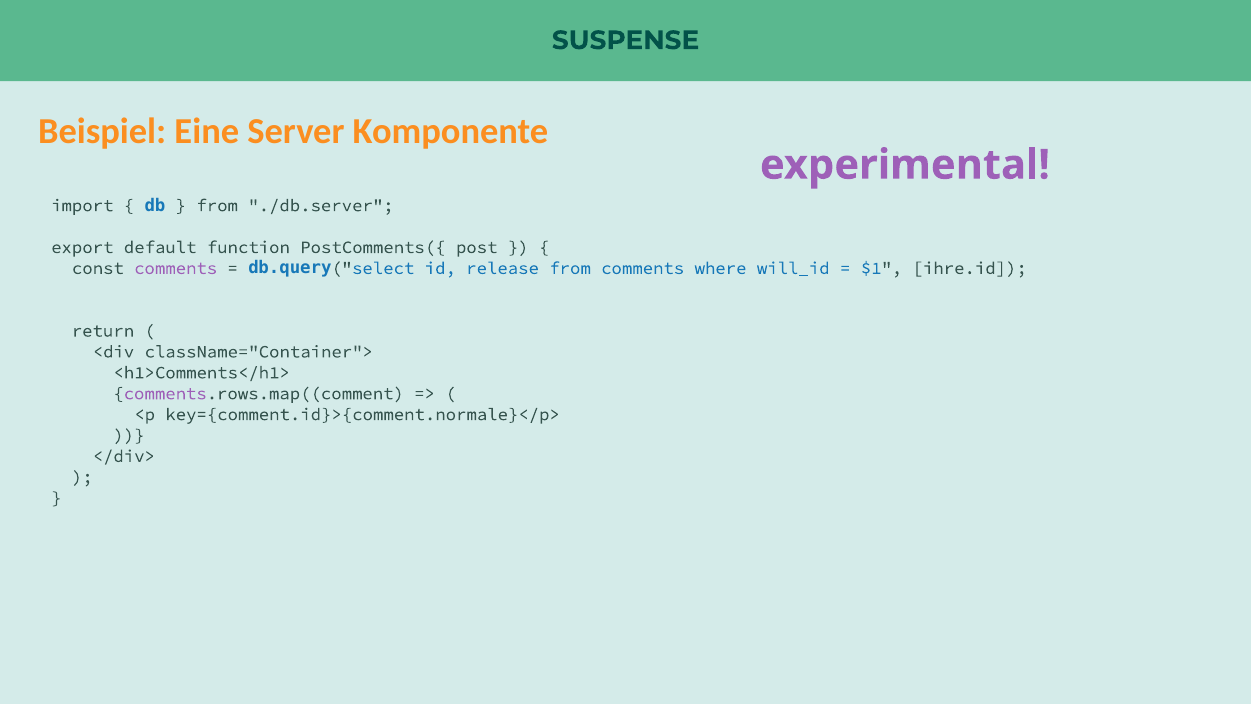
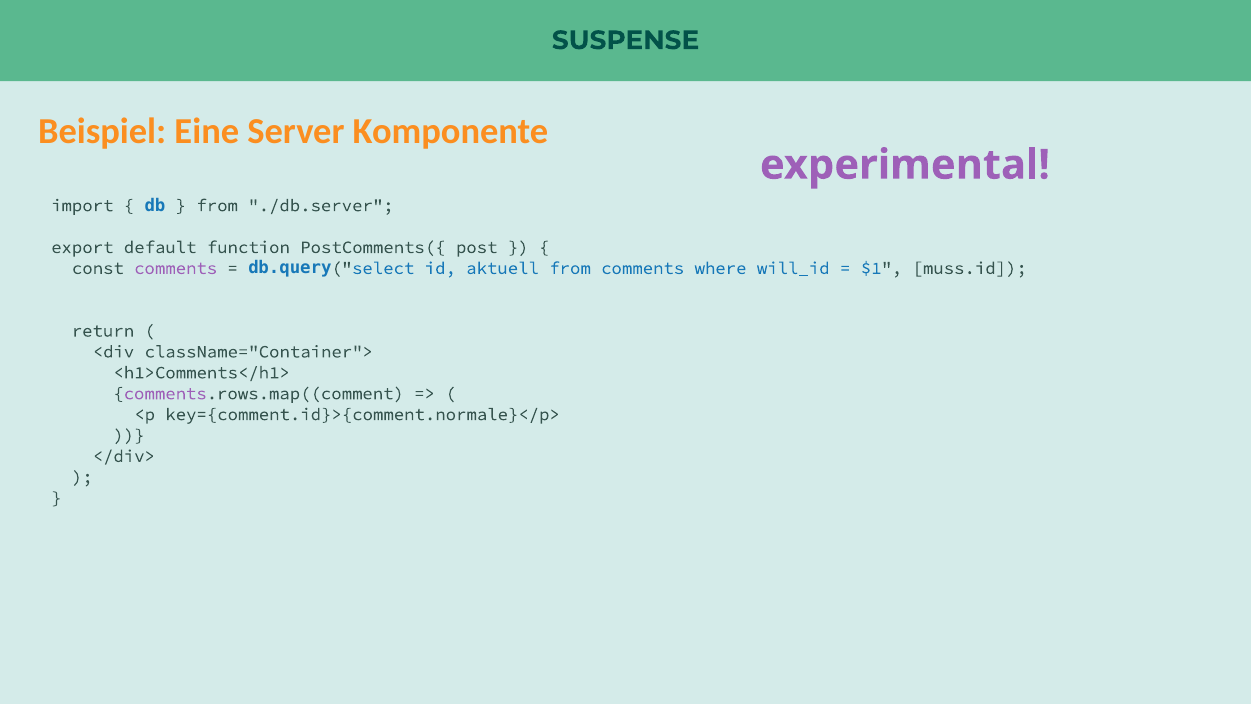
release: release -> aktuell (503, 268)
ihre.id: ihre.id -> muss.id (970, 268)
